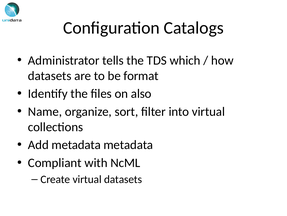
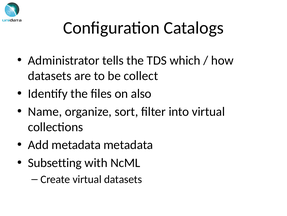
format: format -> collect (141, 76)
Compliant: Compliant -> Subsetting (55, 162)
